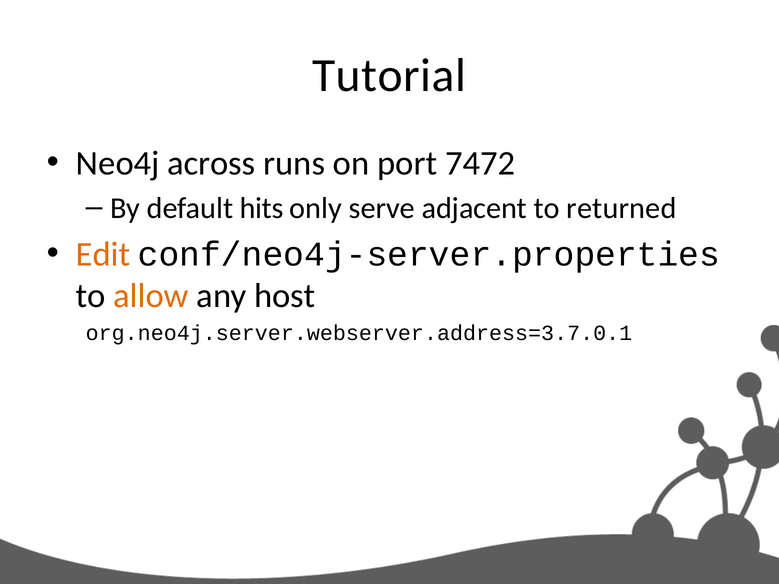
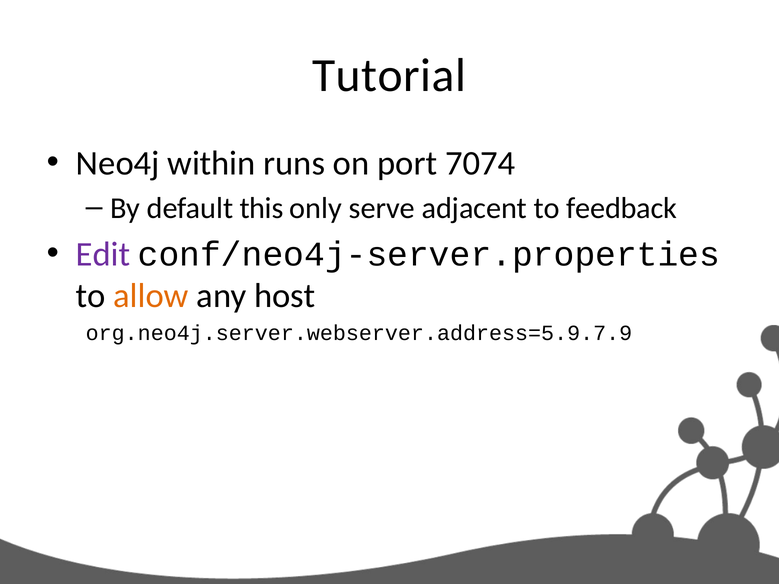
across: across -> within (211, 163)
7472: 7472 -> 7074 (480, 163)
hits: hits -> this (262, 208)
returned: returned -> feedback (622, 208)
Edit colour: orange -> purple (103, 254)
org.neo4j.server.webserver.address=3.7.0.1: org.neo4j.server.webserver.address=3.7.0.1 -> org.neo4j.server.webserver.address=5.9.7.9 (359, 333)
